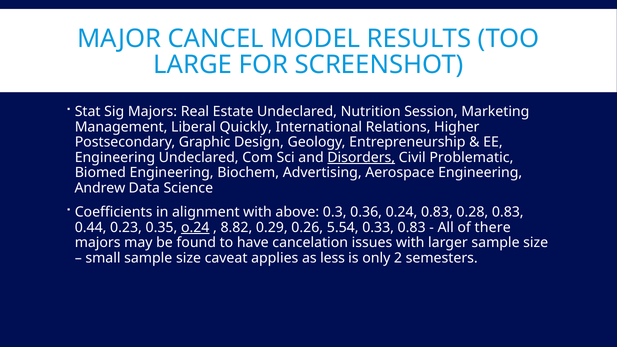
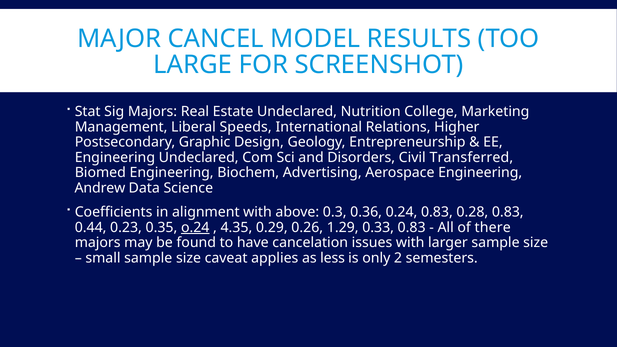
Session: Session -> College (431, 112)
Quickly: Quickly -> Speeds (246, 127)
Disorders underline: present -> none (361, 157)
Problematic: Problematic -> Transferred (471, 157)
8.82: 8.82 -> 4.35 (236, 227)
5.54: 5.54 -> 1.29 (343, 227)
